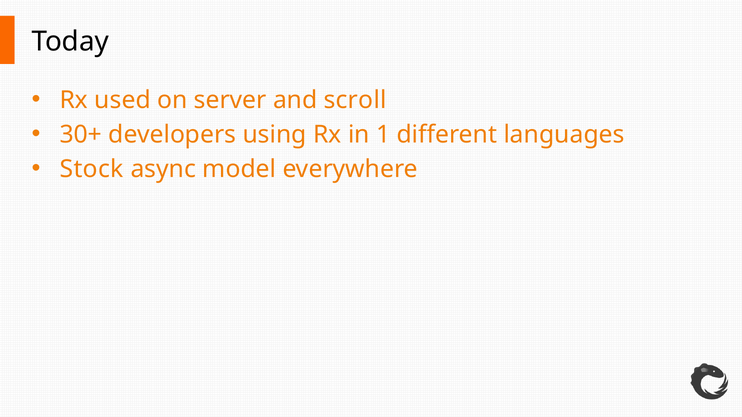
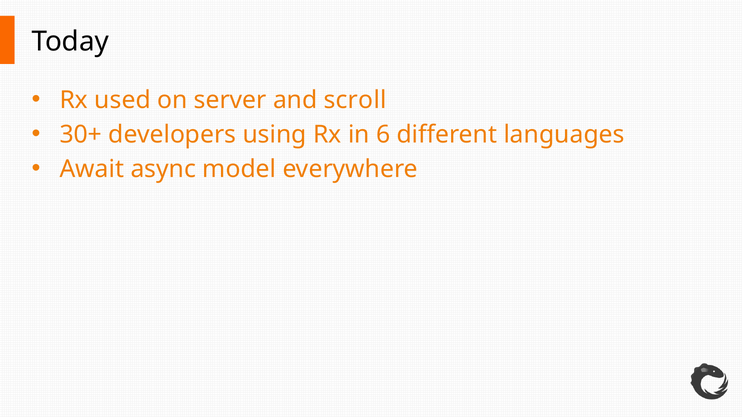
1: 1 -> 6 (383, 135)
Stock: Stock -> Await (92, 169)
